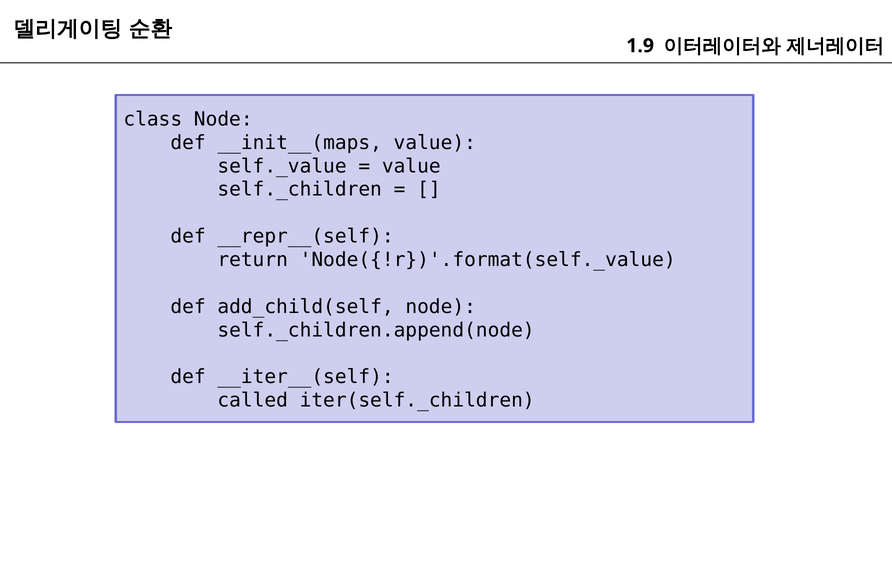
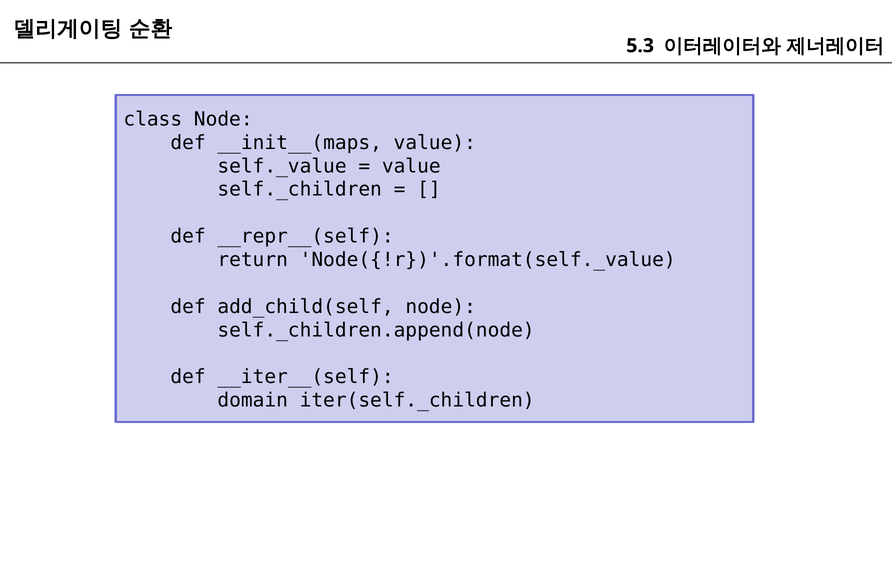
1.9: 1.9 -> 5.3 (640, 46)
called: called -> domain (253, 400)
